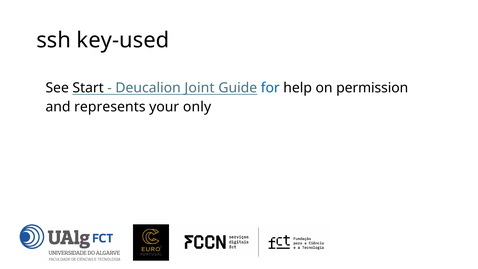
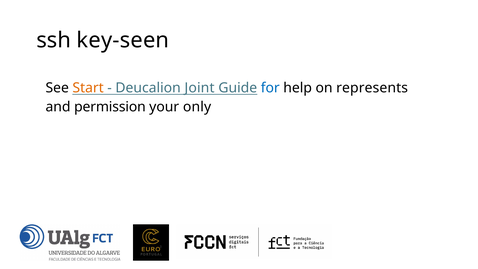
key-used: key-used -> key-seen (123, 40)
Start colour: black -> orange (88, 88)
permission: permission -> represents (372, 88)
represents: represents -> permission (110, 107)
